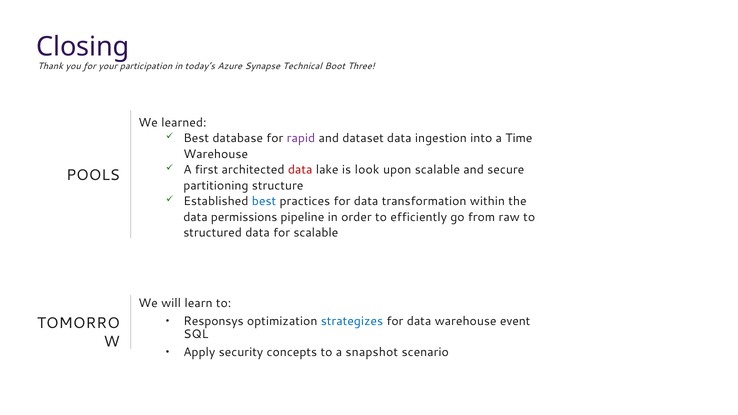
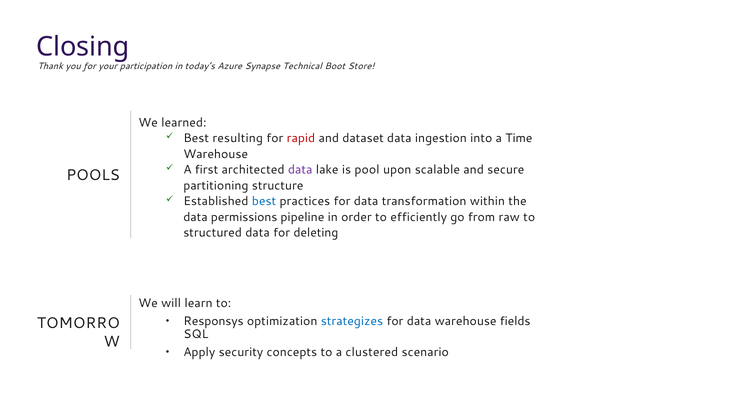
Three: Three -> Store (361, 66)
database: database -> resulting (238, 138)
rapid colour: purple -> red (301, 138)
data colour: red -> purple (300, 170)
look: look -> pool (367, 170)
for scalable: scalable -> deleting (316, 233)
event: event -> fields (515, 321)
snapshot: snapshot -> clustered (372, 352)
